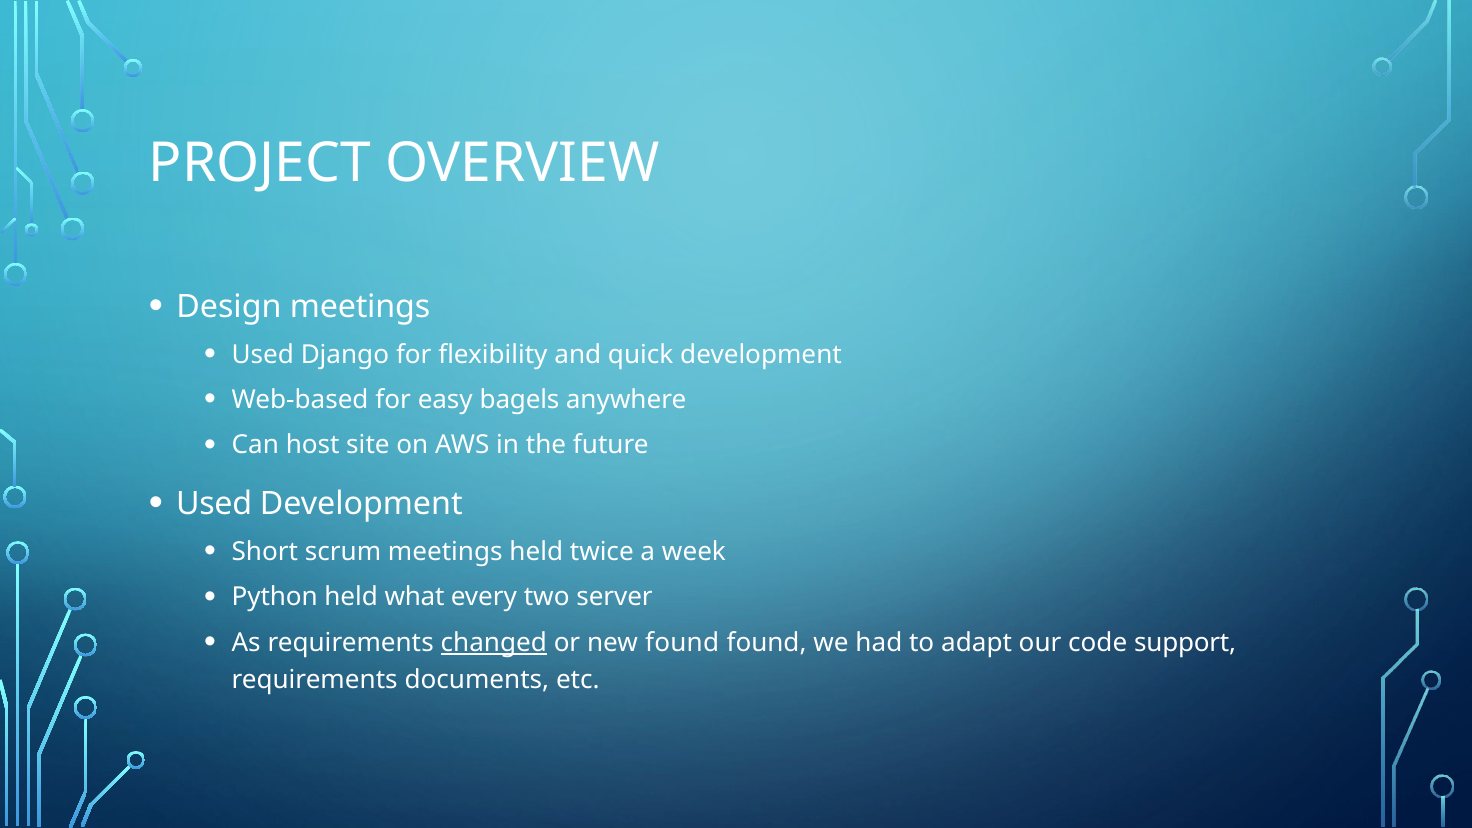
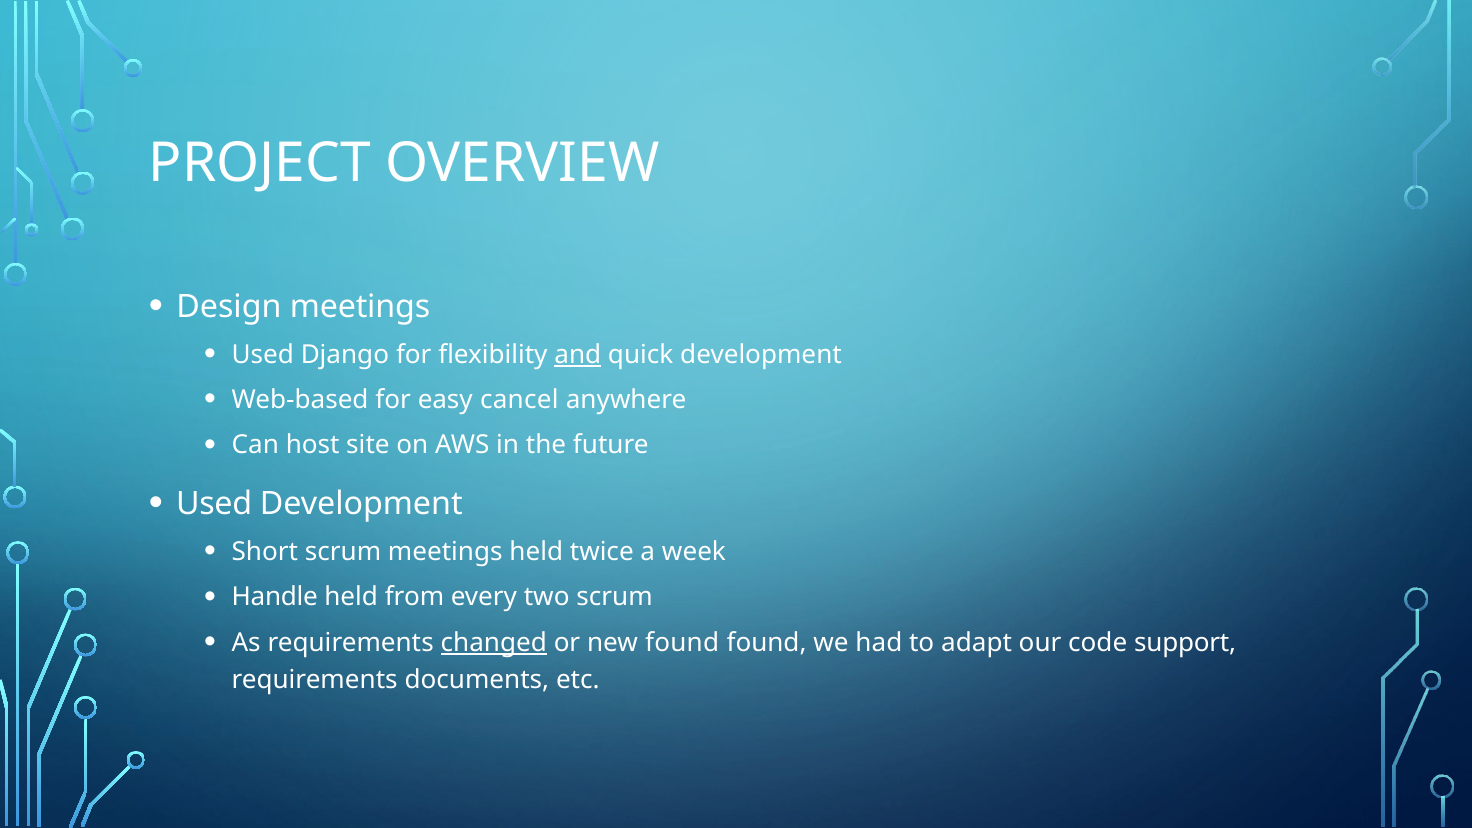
and underline: none -> present (578, 355)
bagels: bagels -> cancel (519, 400)
Python: Python -> Handle (275, 597)
what: what -> from (414, 597)
two server: server -> scrum (615, 597)
